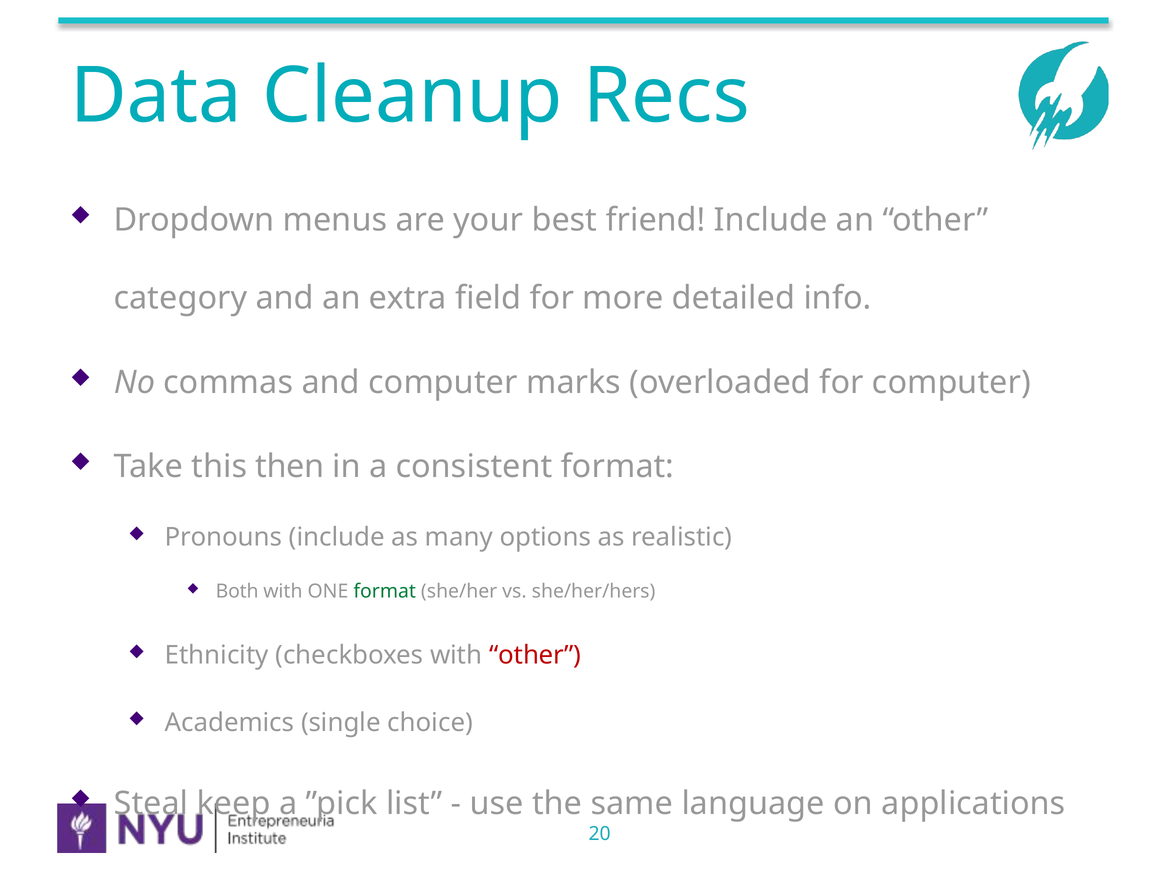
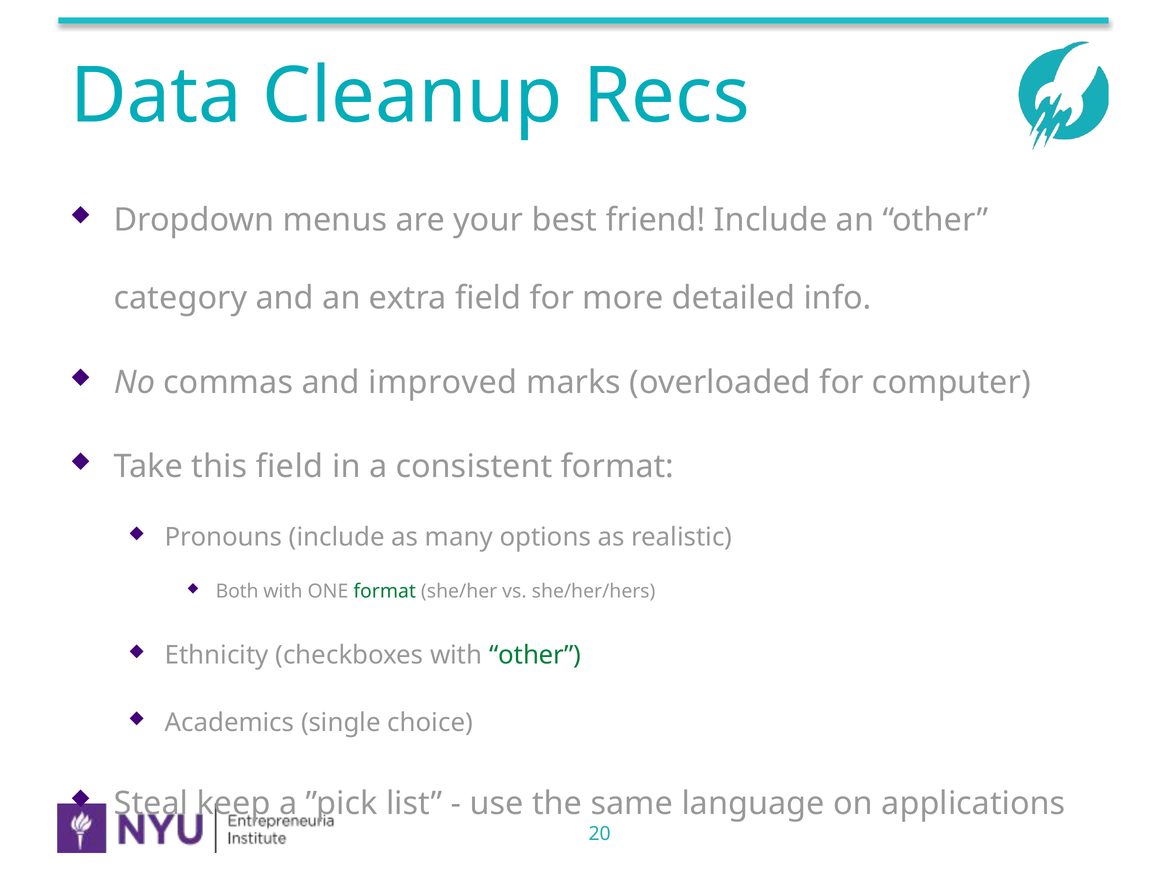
and computer: computer -> improved (443, 382)
this then: then -> field (289, 467)
other colour: red -> green (535, 655)
